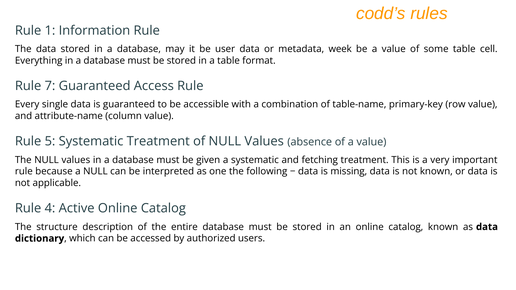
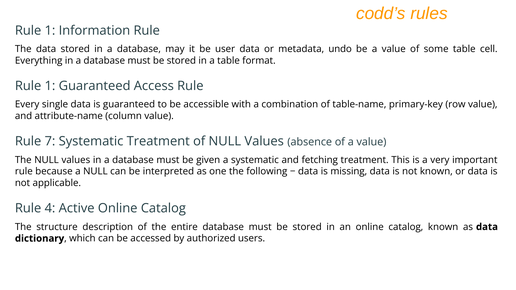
week: week -> undo (340, 49)
7: 7 -> 1 (50, 86)
5: 5 -> 7 (50, 142)
